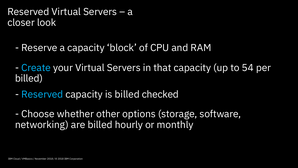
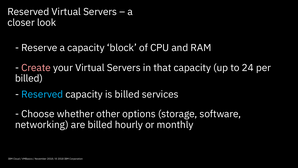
Create colour: light blue -> pink (36, 68)
54: 54 -> 24 (248, 68)
checked: checked -> services (160, 94)
